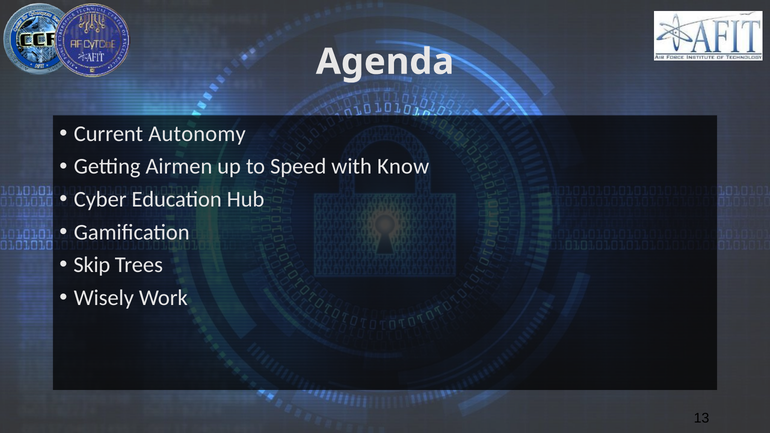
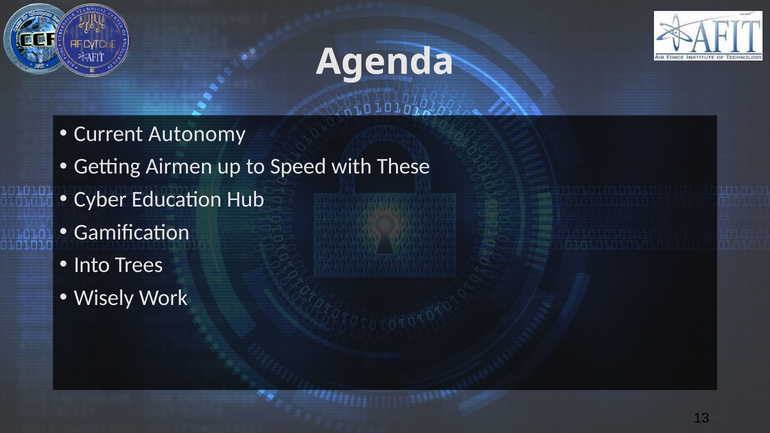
Know: Know -> These (403, 167)
Skip: Skip -> Into (92, 265)
